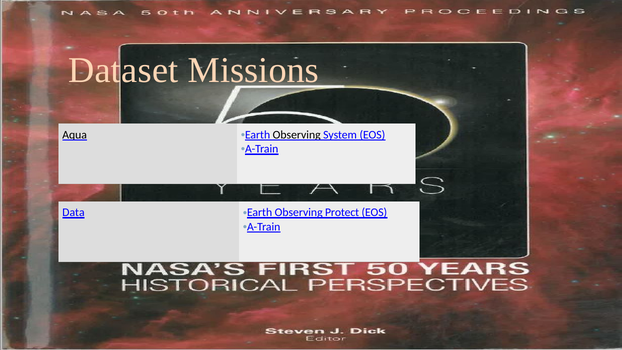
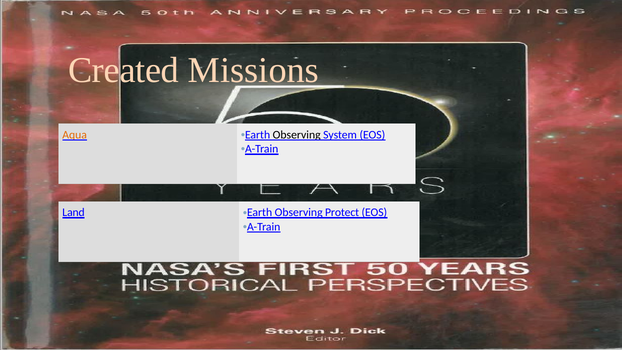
Dataset: Dataset -> Created (124, 70)
Aqua colour: black -> orange (75, 135)
Data: Data -> Land (74, 213)
